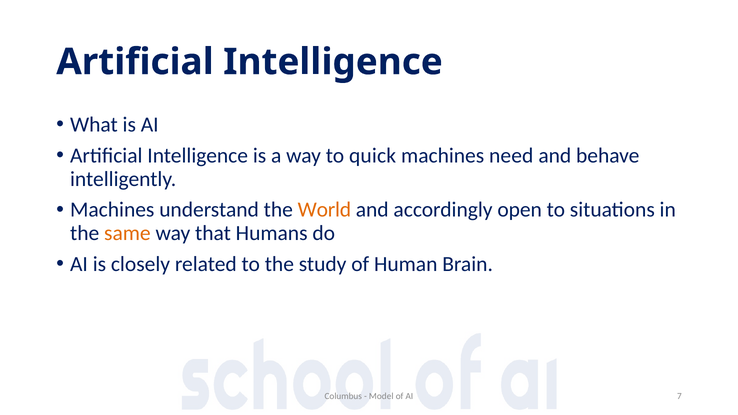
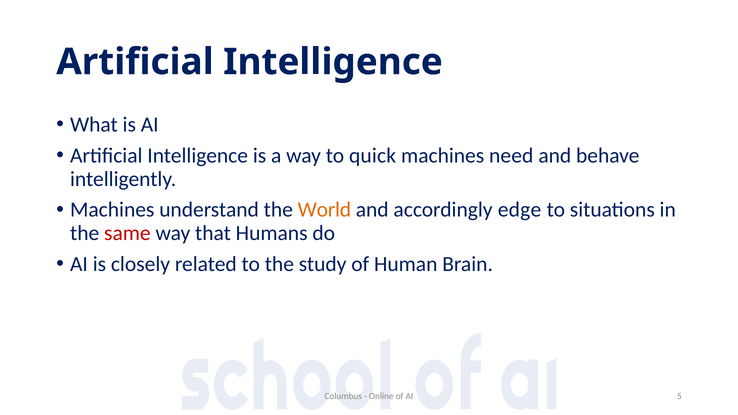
open: open -> edge (520, 210)
same colour: orange -> red (127, 233)
Model: Model -> Online (381, 396)
7: 7 -> 5 (679, 396)
